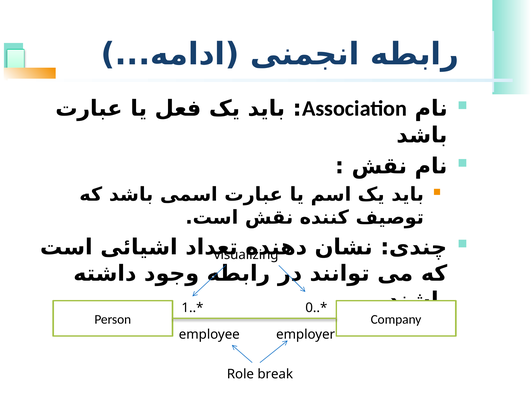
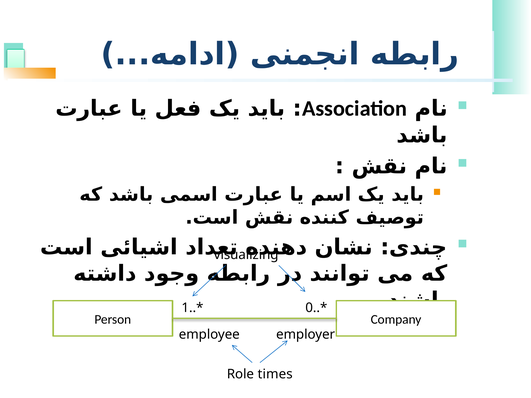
break: break -> times (275, 374)
